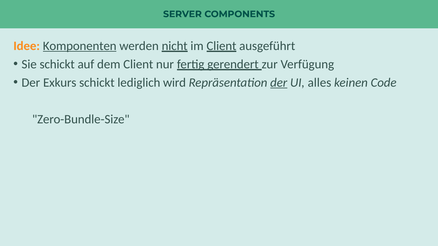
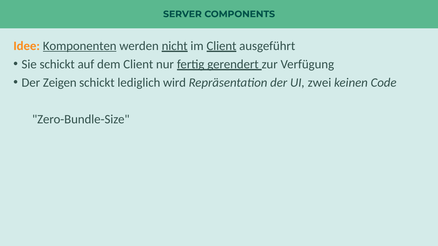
Exkurs: Exkurs -> Zeigen (60, 83)
der underline: present -> none (279, 83)
alles: alles -> zwei (320, 83)
